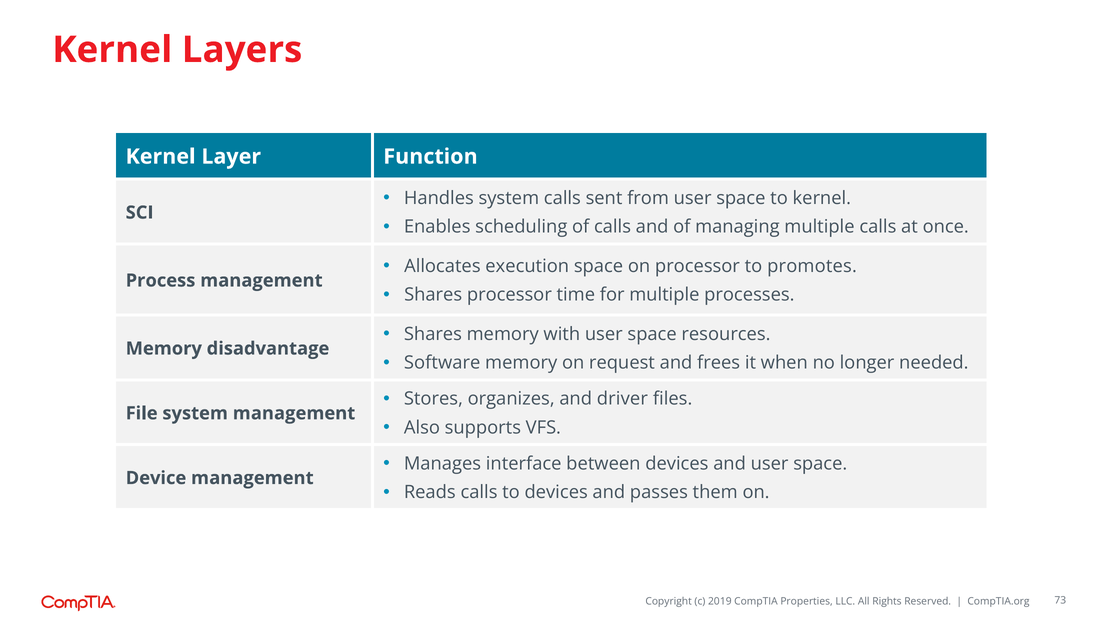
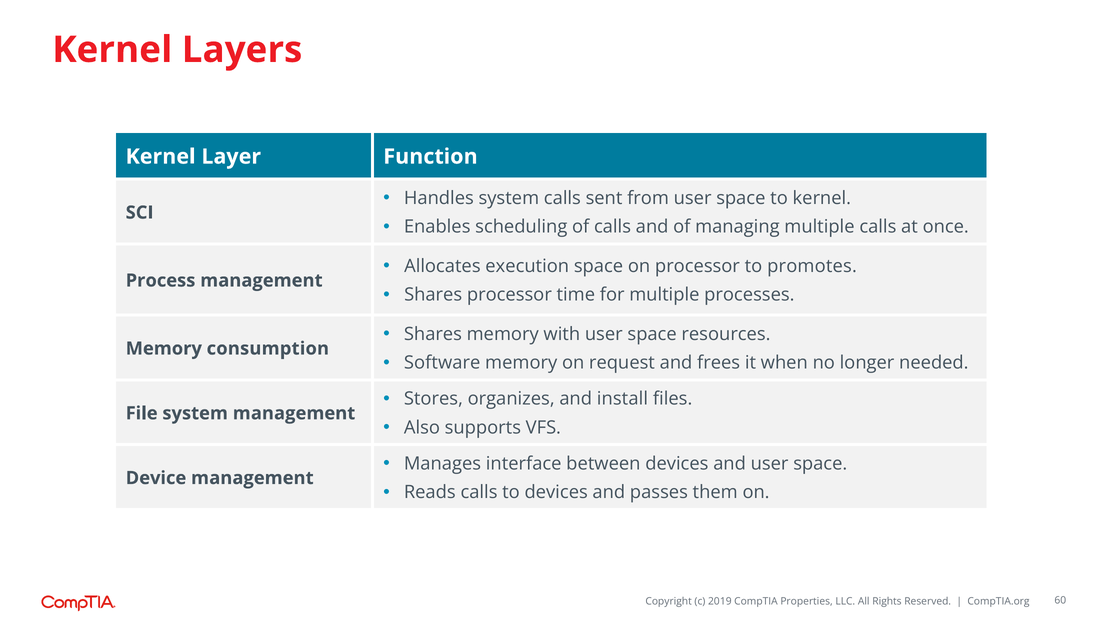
disadvantage: disadvantage -> consumption (268, 349)
driver: driver -> install (622, 399)
73: 73 -> 60 (1060, 601)
